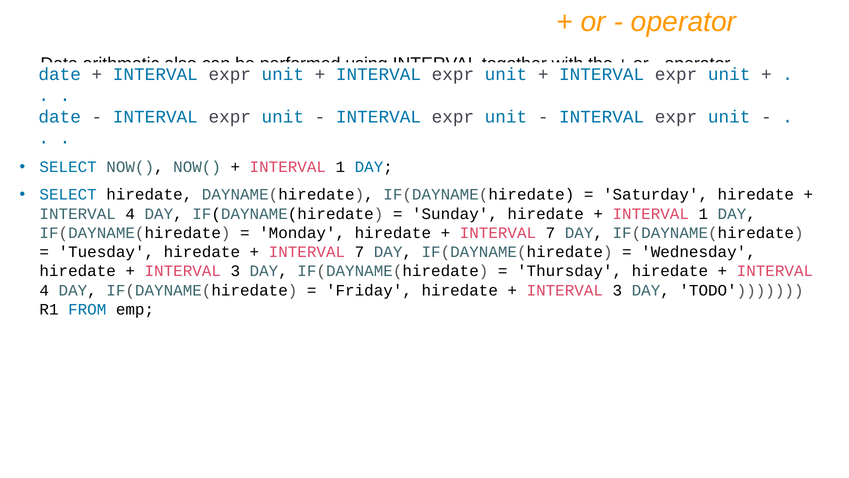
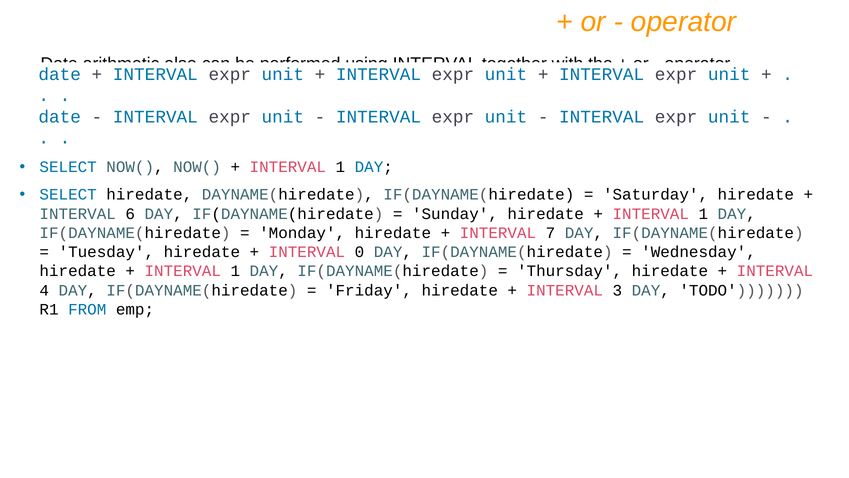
4: 4 -> 6 (130, 214)
7: 7 -> 0 (359, 252)
3: 3 -> 1 (235, 271)
